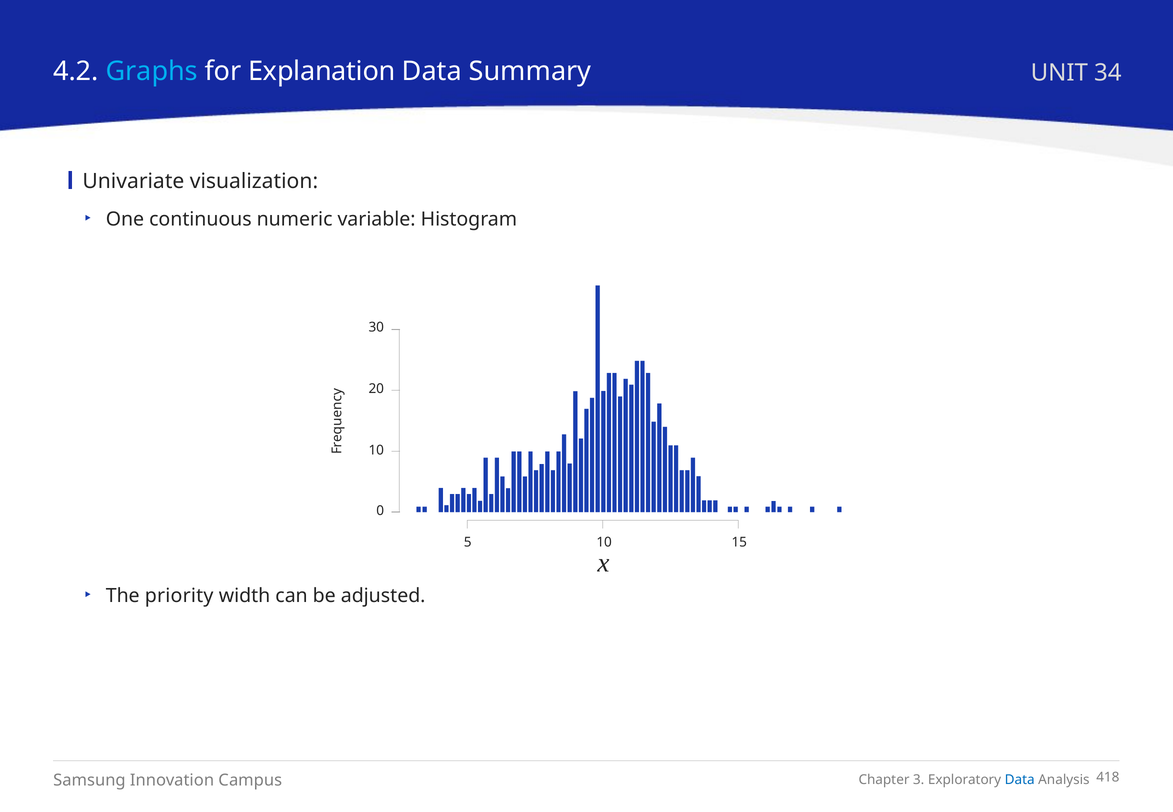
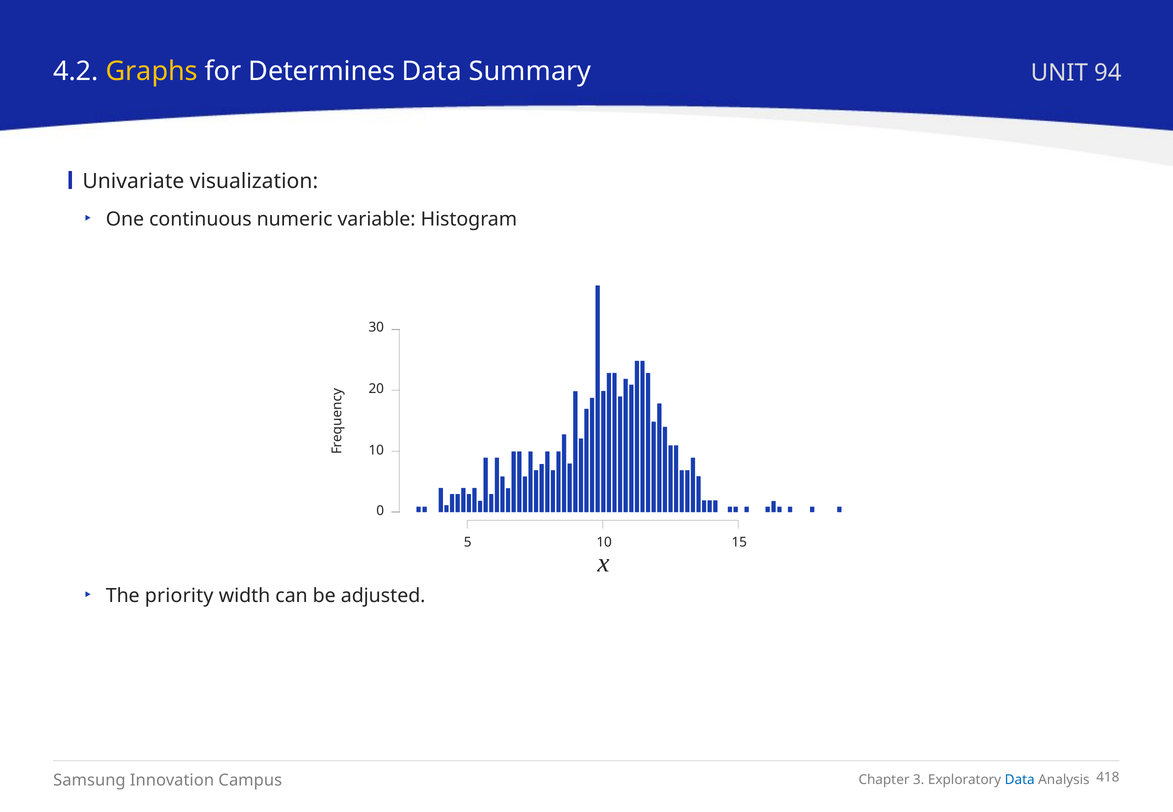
Graphs colour: light blue -> yellow (152, 71)
Explanation: Explanation -> Determines (322, 71)
34: 34 -> 94 (1108, 73)
